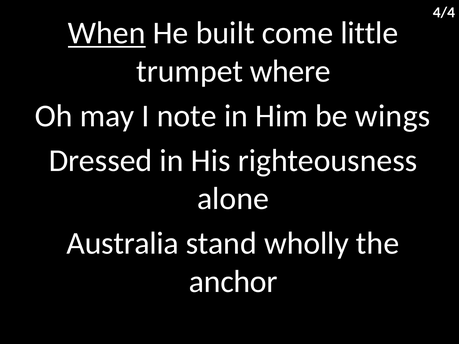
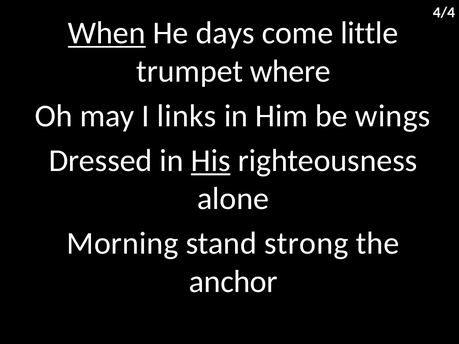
built: built -> days (225, 33)
note: note -> links (187, 116)
His underline: none -> present (211, 161)
Australia: Australia -> Morning (122, 244)
wholly: wholly -> strong (306, 244)
